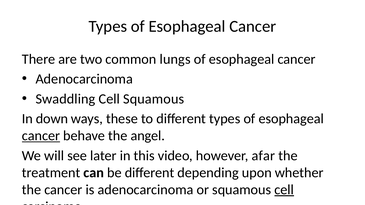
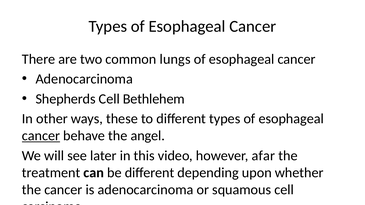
Swaddling: Swaddling -> Shepherds (66, 99)
Cell Squamous: Squamous -> Bethlehem (154, 99)
down: down -> other (52, 119)
cell underline: present -> none (284, 190)
